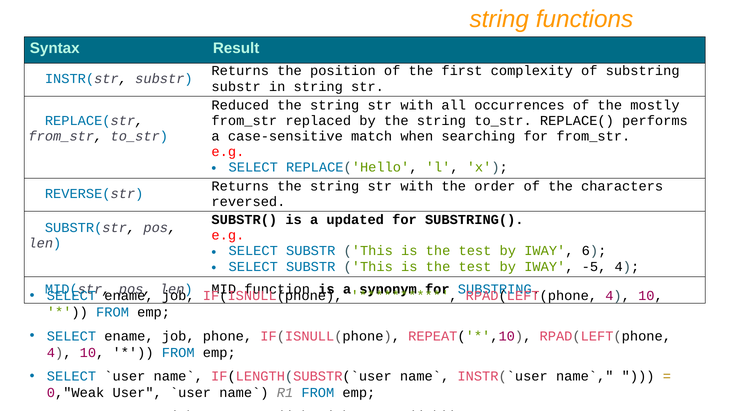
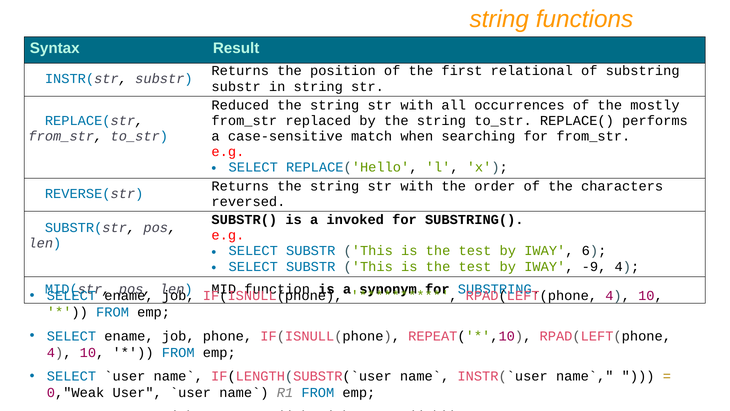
complexity: complexity -> relational (532, 71)
updated: updated -> invoked (355, 220)
-5: -5 -> -9 (594, 266)
